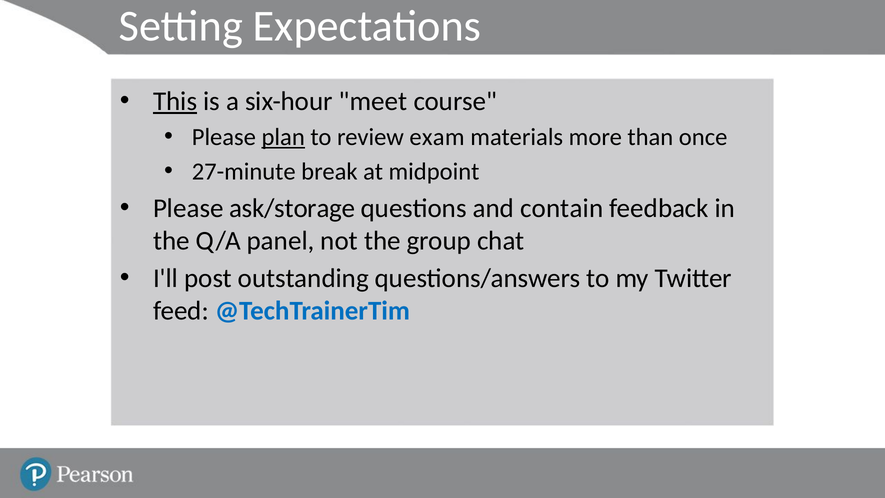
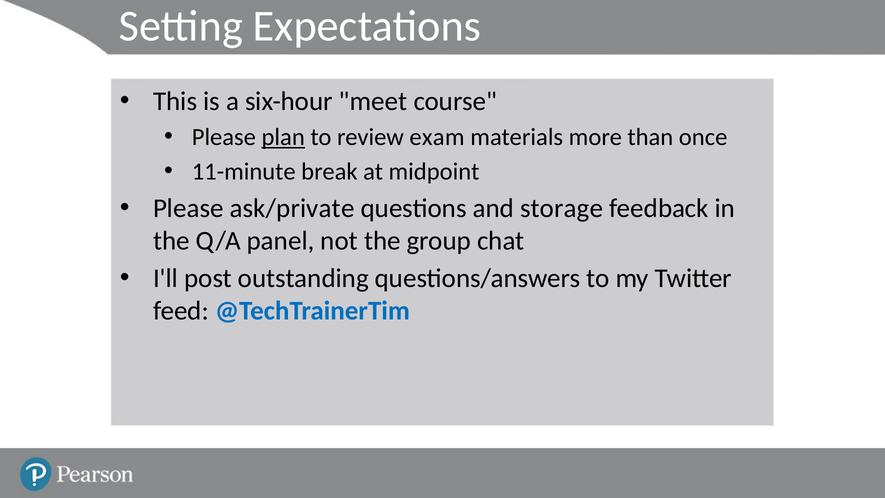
This underline: present -> none (175, 101)
27-minute: 27-minute -> 11-minute (244, 172)
ask/storage: ask/storage -> ask/private (292, 208)
contain: contain -> storage (562, 208)
